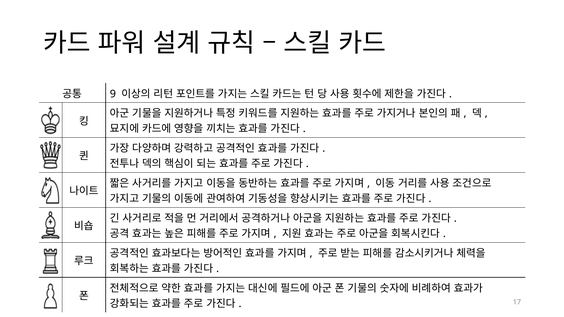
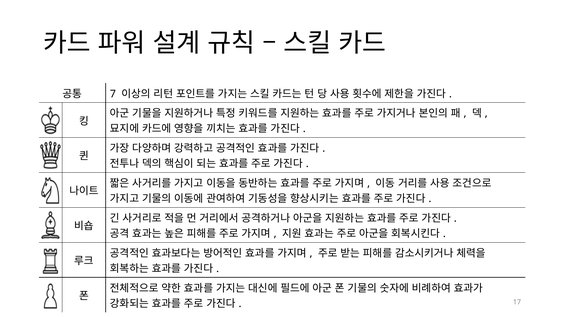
9: 9 -> 7 (113, 94)
